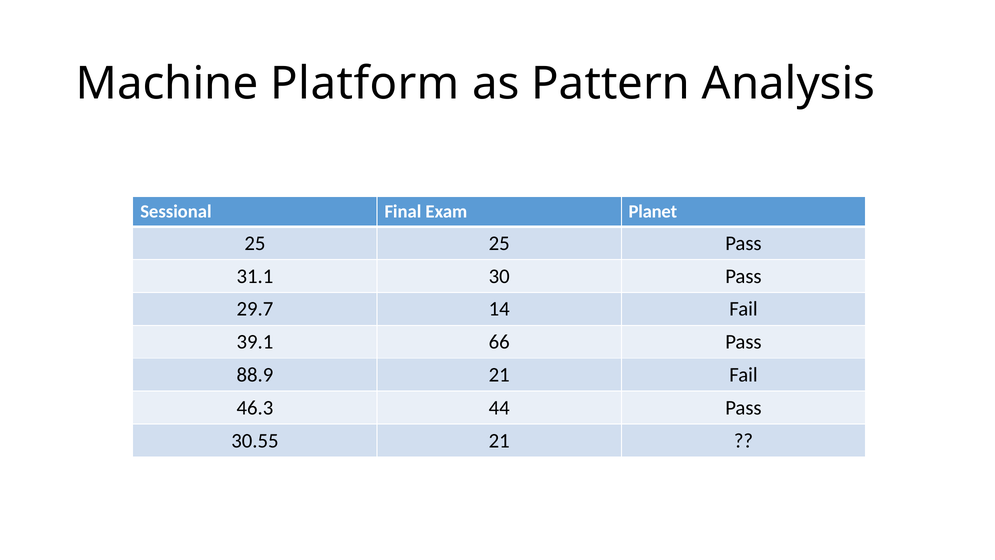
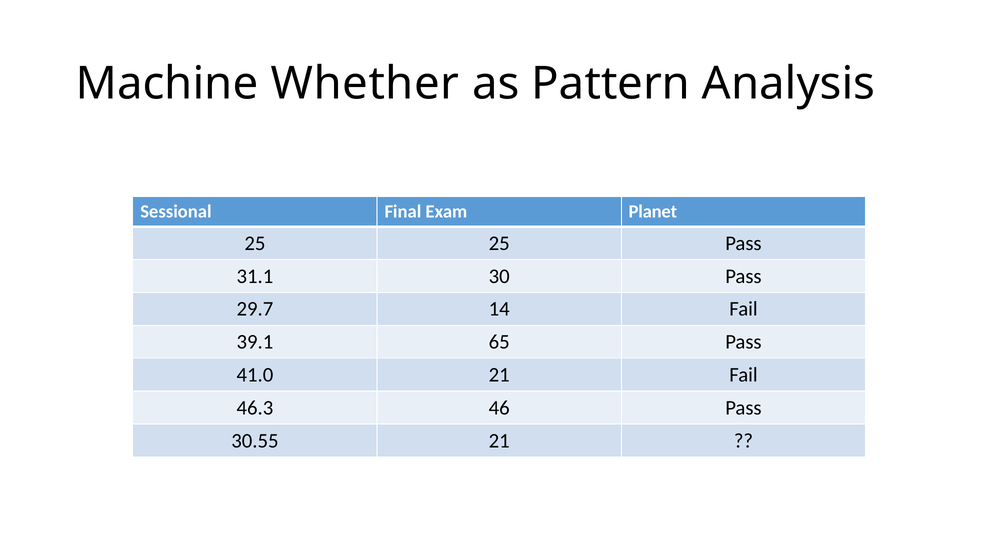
Platform: Platform -> Whether (365, 84)
66: 66 -> 65 (499, 342)
88.9: 88.9 -> 41.0 (255, 375)
44: 44 -> 46 (499, 408)
